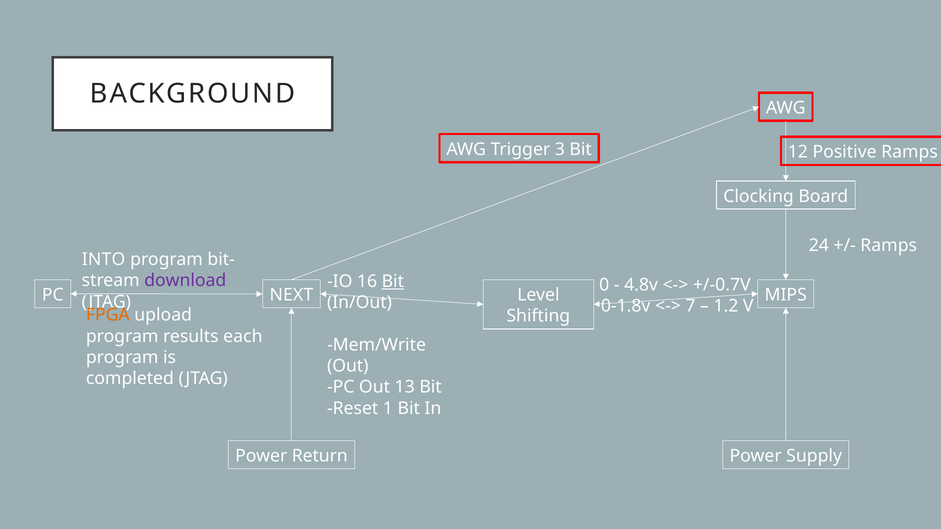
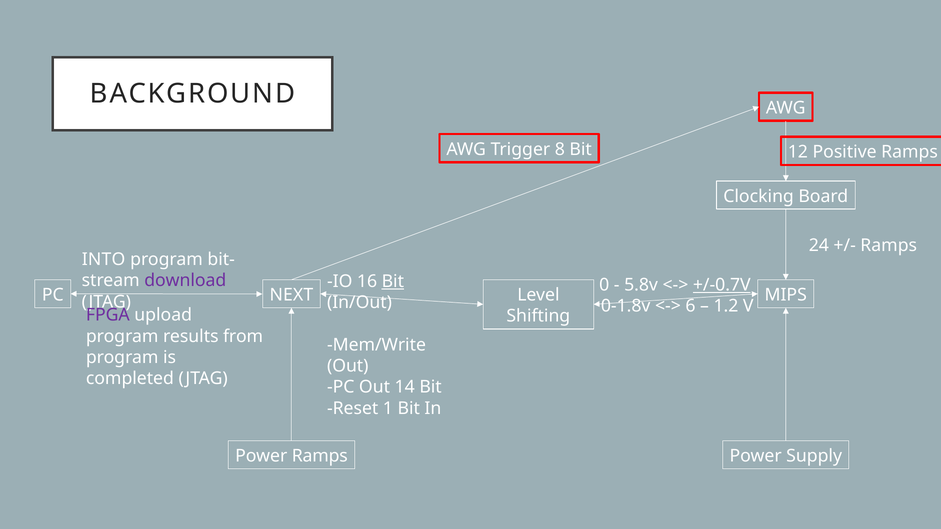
3: 3 -> 8 (560, 149)
4.8v: 4.8v -> 5.8v (641, 285)
+/-0.7V underline: none -> present (722, 285)
7: 7 -> 6 (690, 306)
FPGA colour: orange -> purple (108, 315)
each: each -> from (243, 336)
13: 13 -> 14 (405, 387)
Power Return: Return -> Ramps (320, 456)
